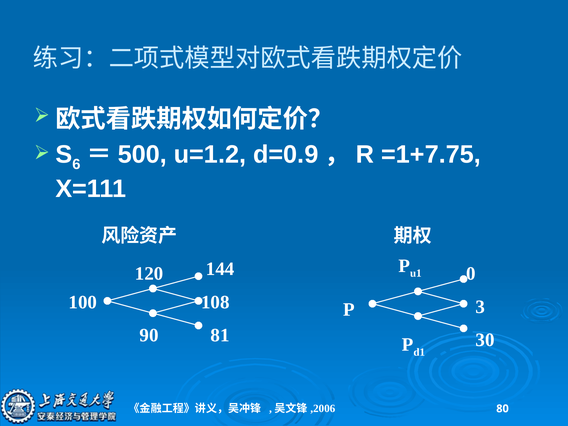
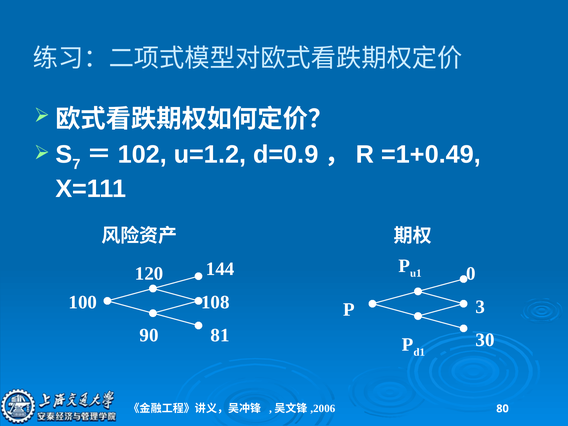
6: 6 -> 7 (76, 164)
500: 500 -> 102 (142, 155)
=1+7.75: =1+7.75 -> =1+0.49 (431, 155)
